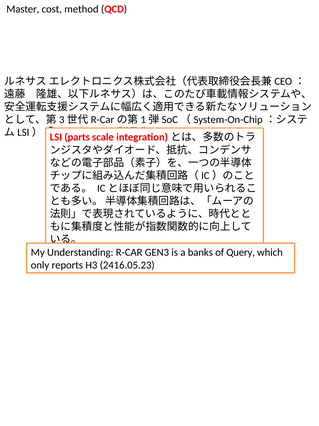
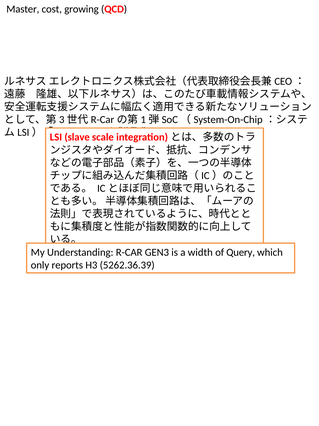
method: method -> growing (82, 9)
parts: parts -> slave (77, 137)
banks: banks -> width (200, 252)
2416.05.23: 2416.05.23 -> 5262.36.39 (127, 265)
